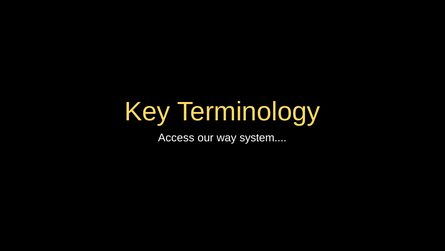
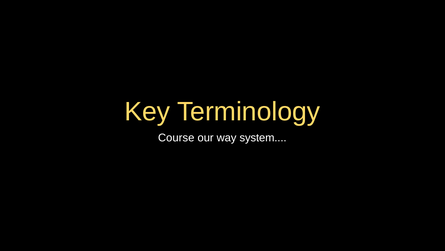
Access: Access -> Course (176, 137)
